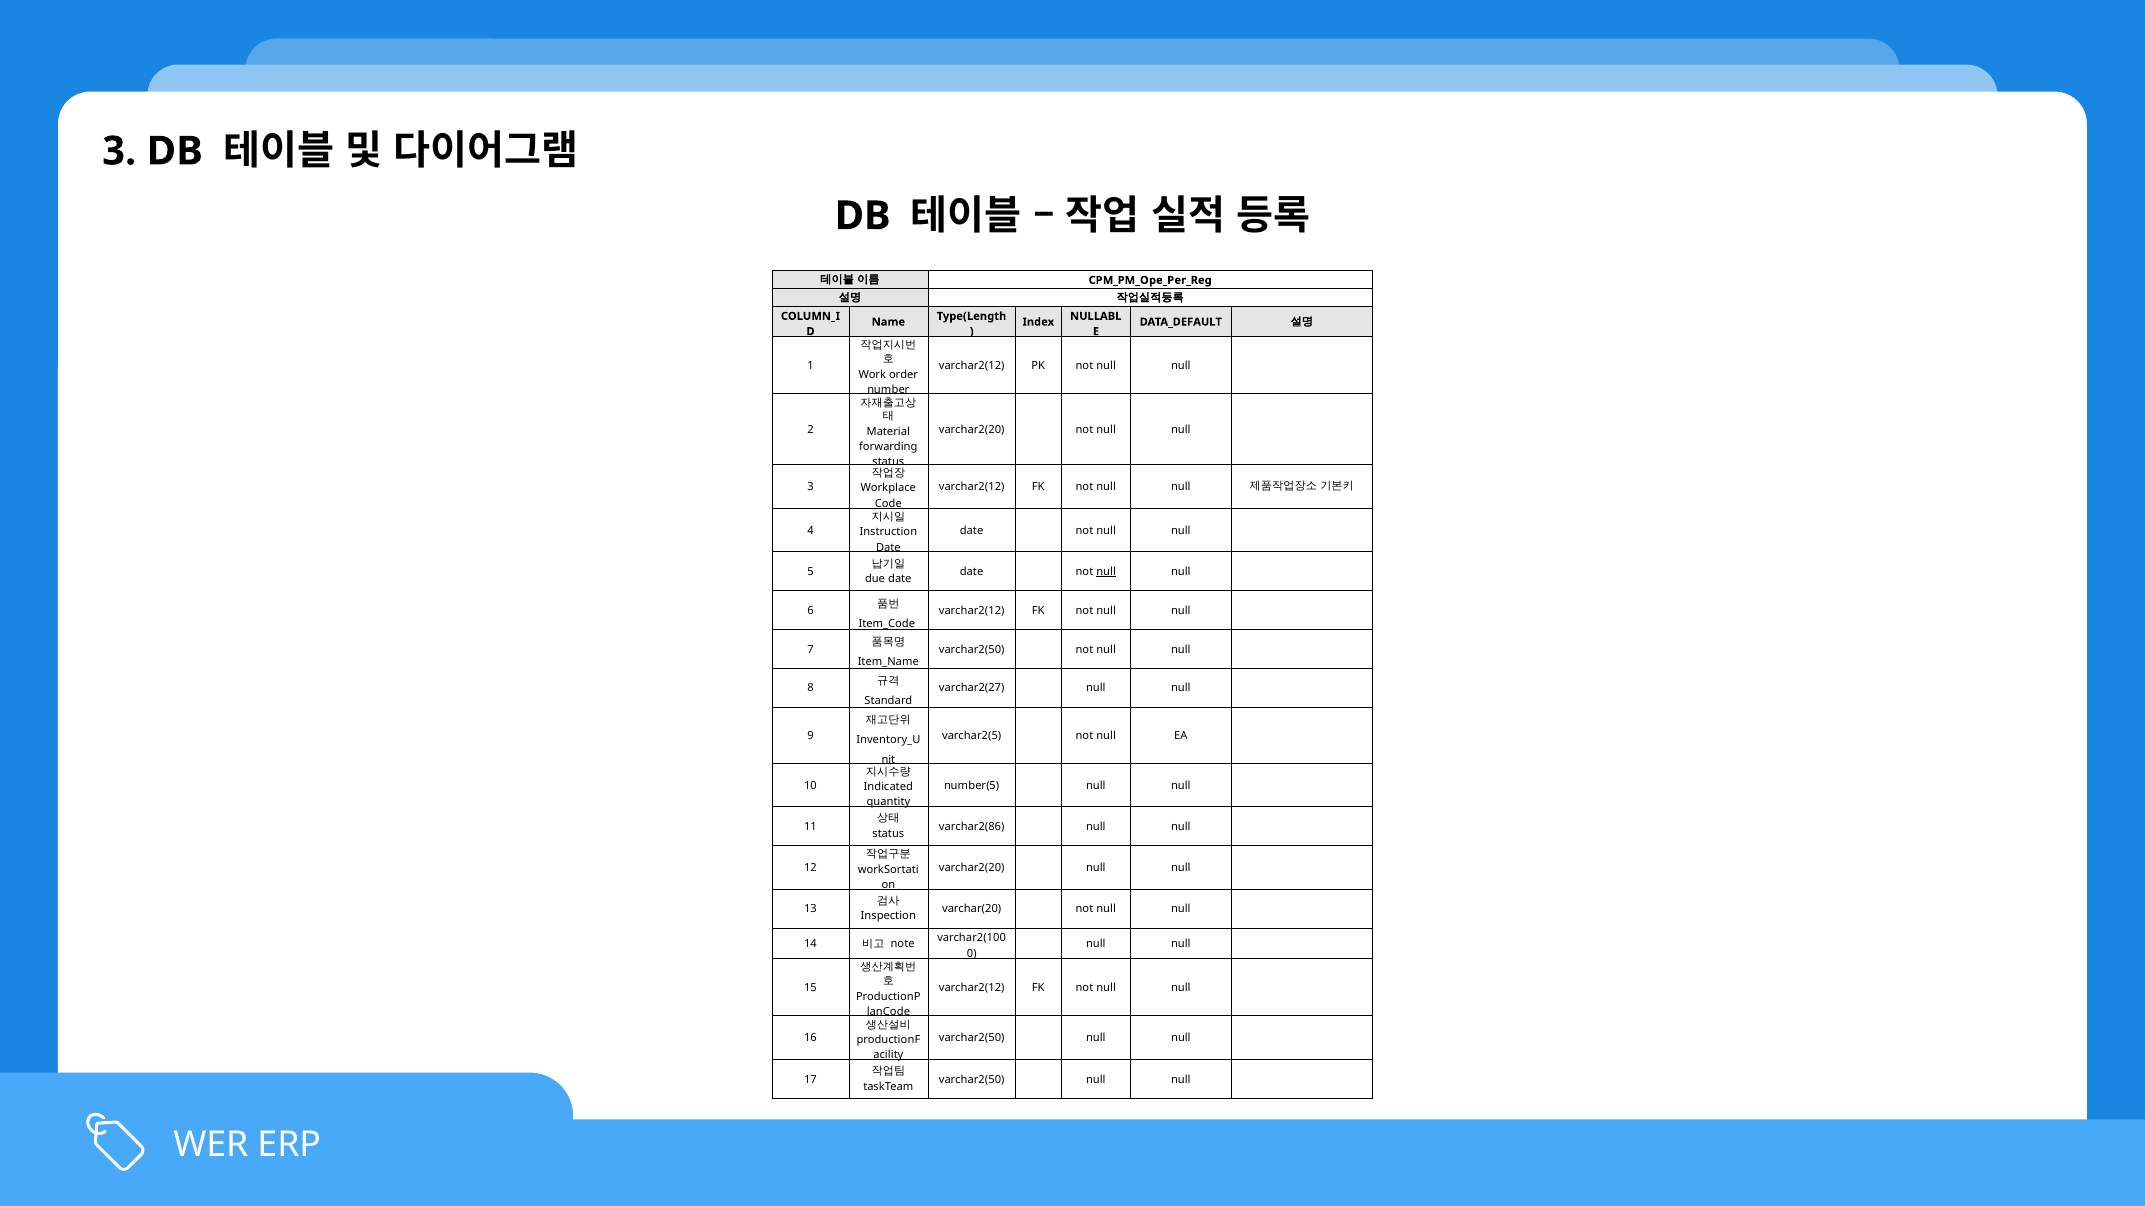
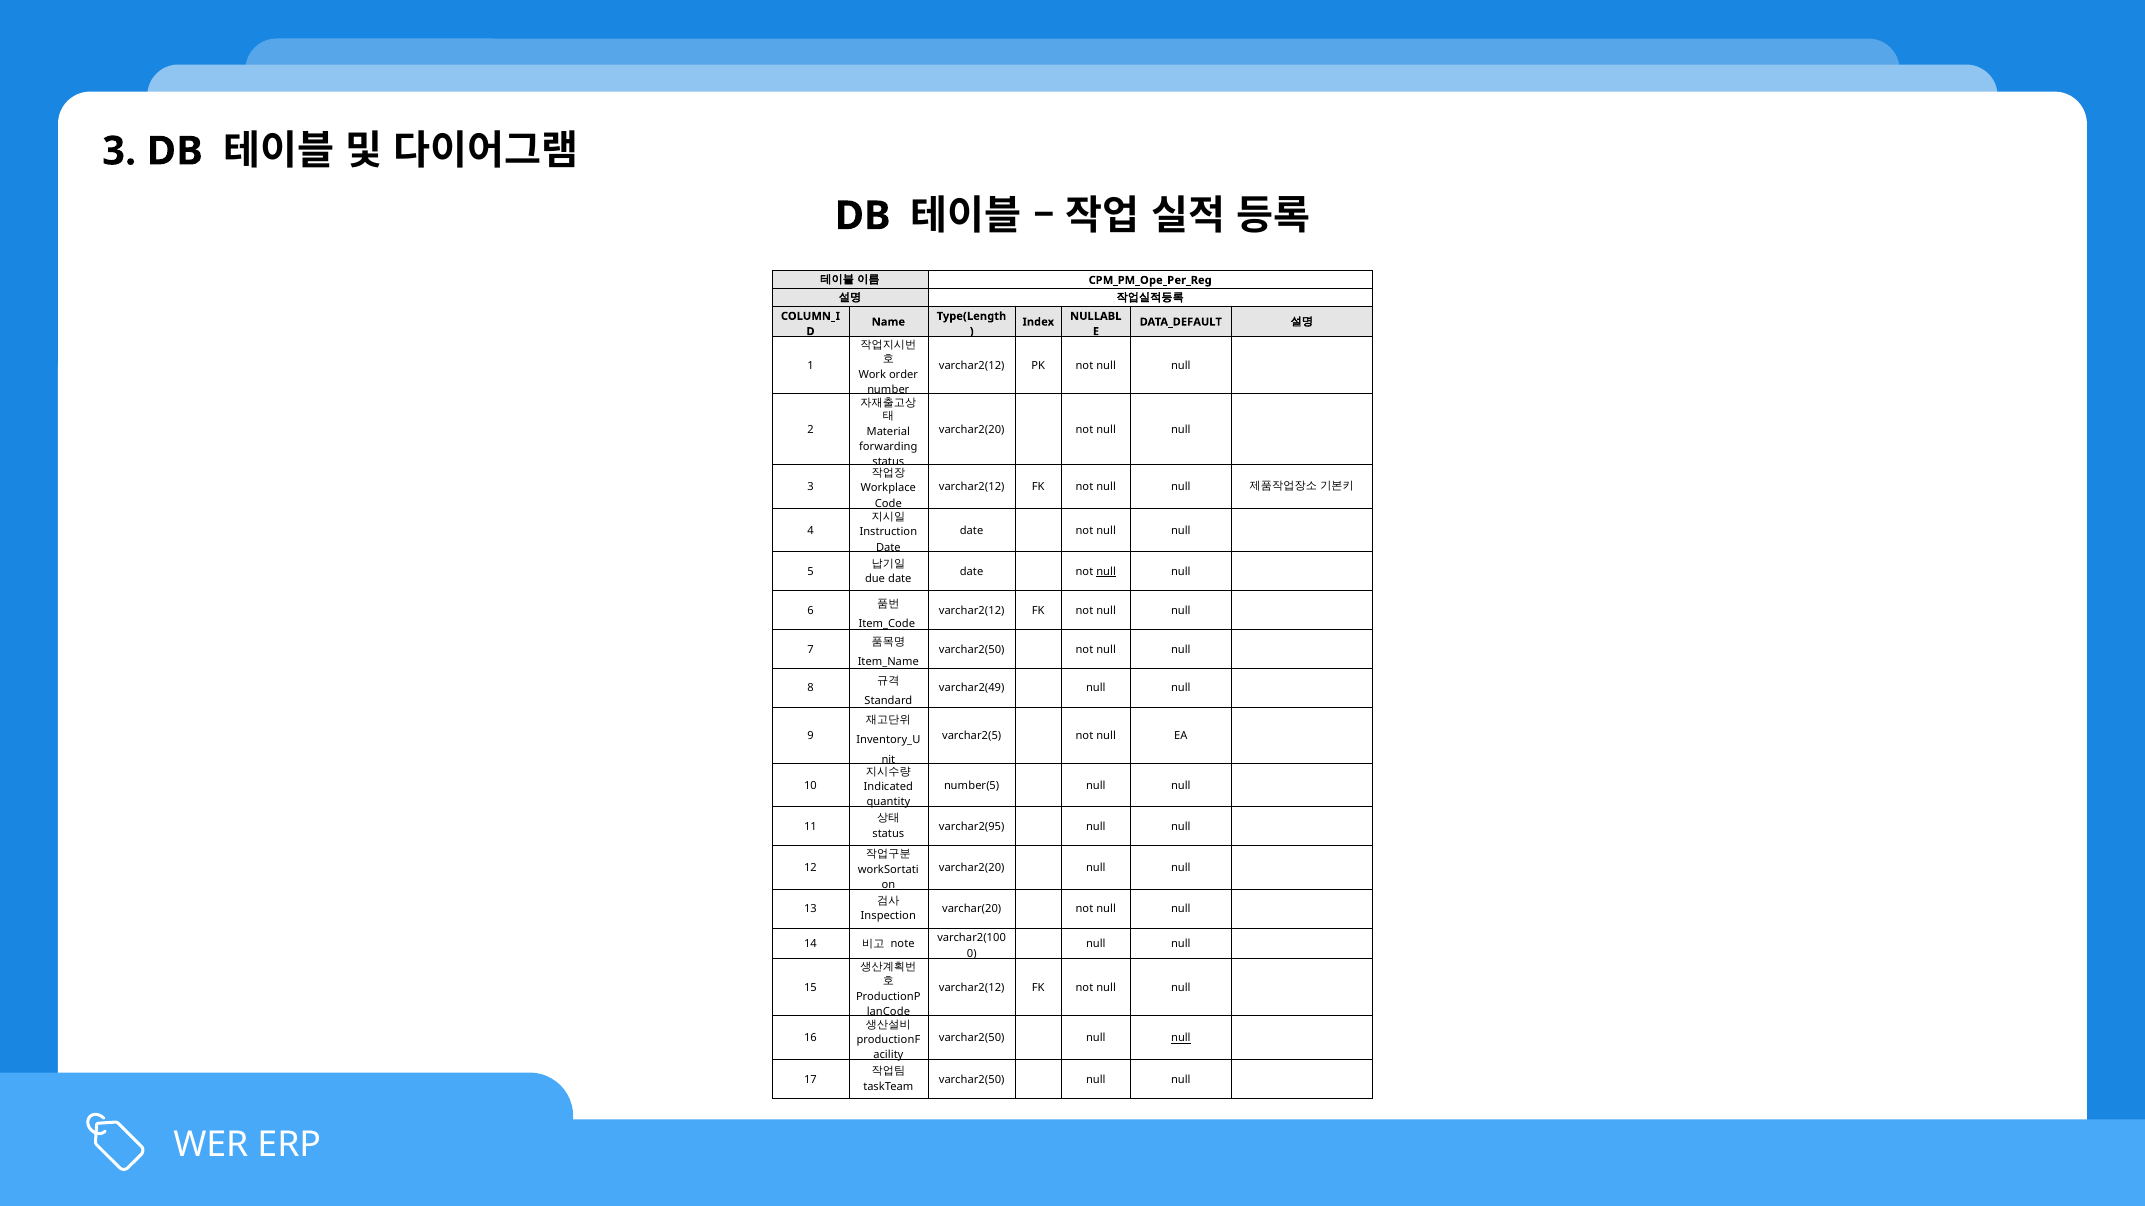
varchar2(27: varchar2(27 -> varchar2(49 (972, 689)
varchar2(86: varchar2(86 -> varchar2(95 (972, 827)
null underline: none -> present (1181, 1039)
